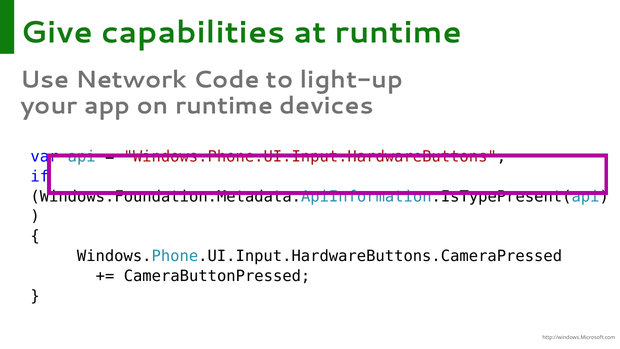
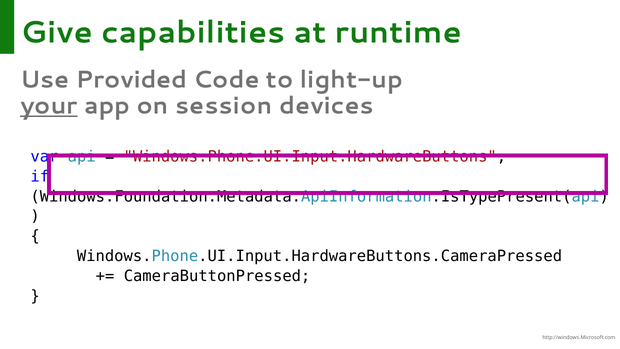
Network: Network -> Provided (131, 80)
your underline: none -> present (49, 106)
on runtime: runtime -> session (224, 106)
